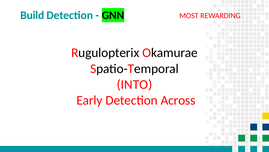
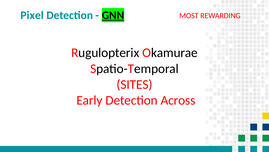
Build: Build -> Pixel (32, 15)
GNN underline: none -> present (113, 15)
INTO: INTO -> SITES (134, 84)
